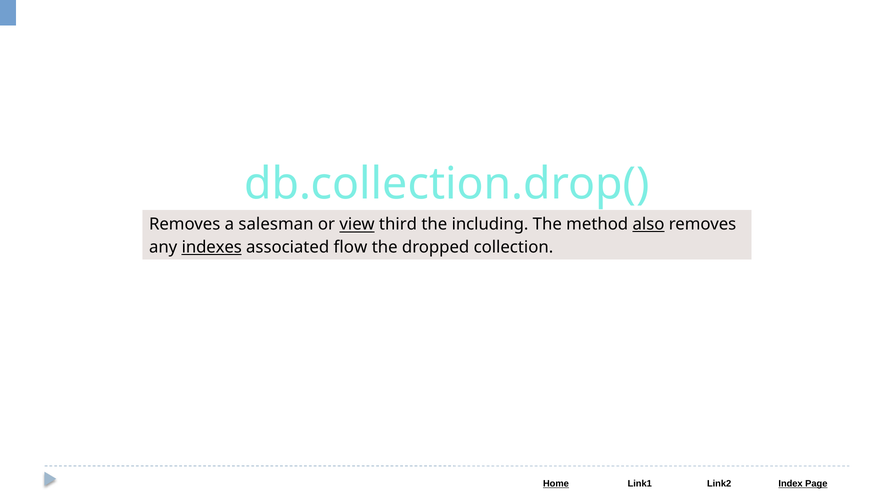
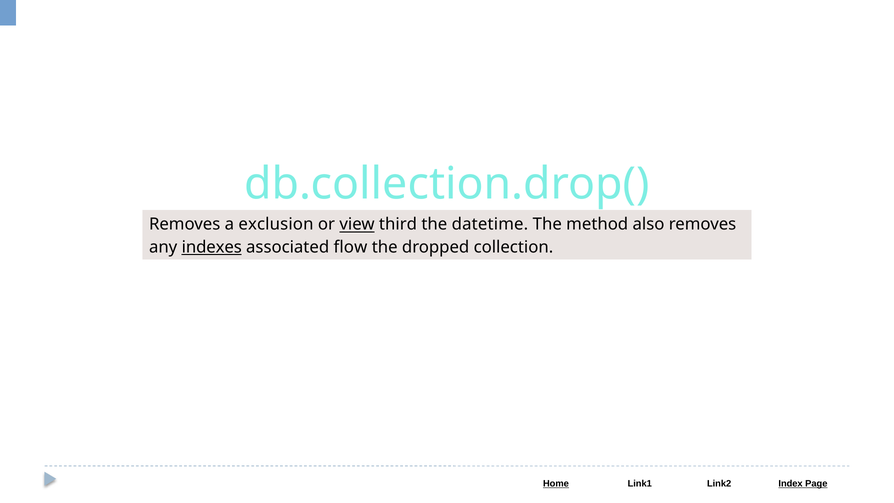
salesman: salesman -> exclusion (276, 224)
including: including -> datetime (490, 224)
also underline: present -> none (648, 224)
